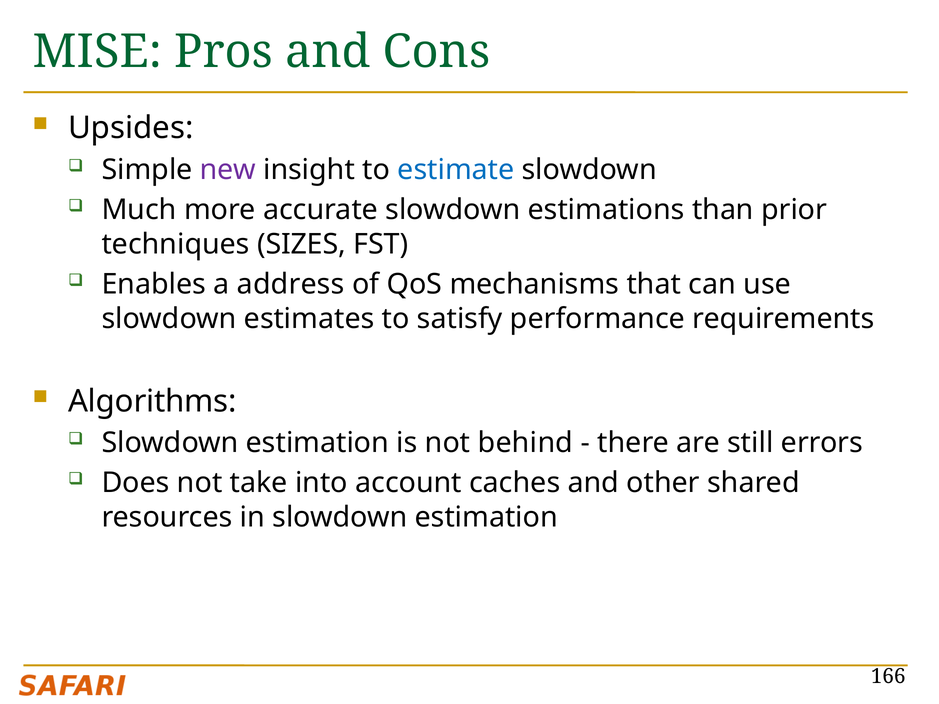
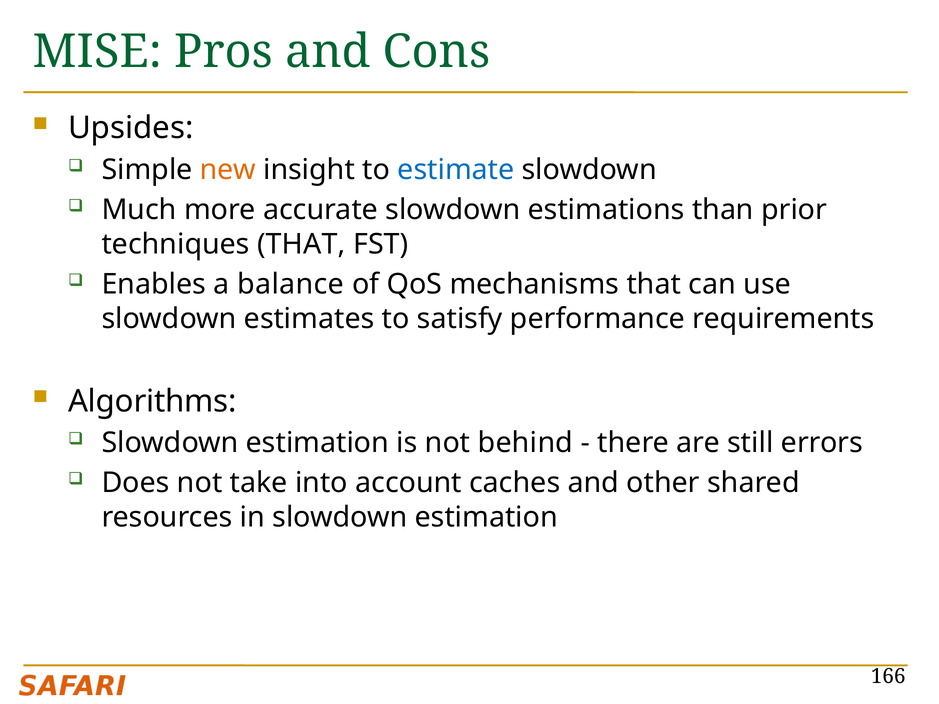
new colour: purple -> orange (228, 170)
techniques SIZES: SIZES -> THAT (301, 244)
address: address -> balance (291, 284)
